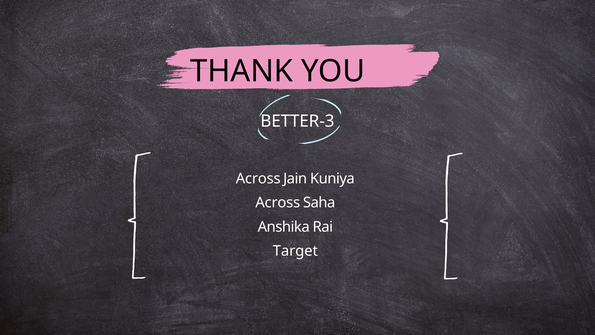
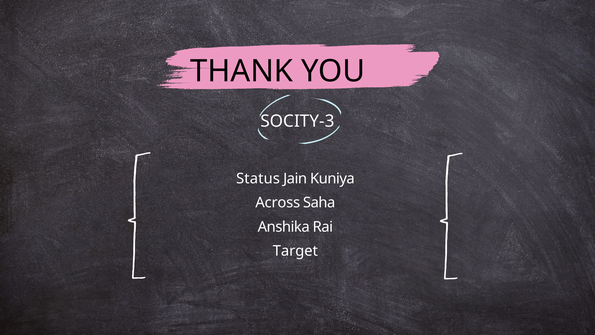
BETTER-3: BETTER-3 -> SOCITY-3 (297, 121)
Across: Across -> Status (258, 178)
